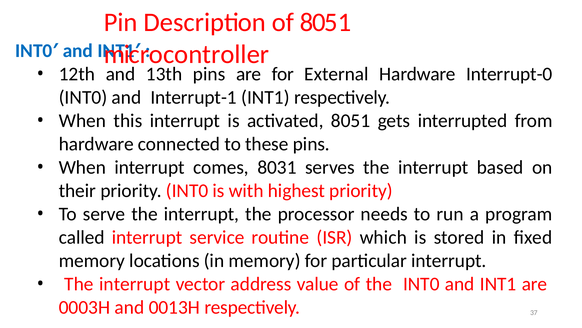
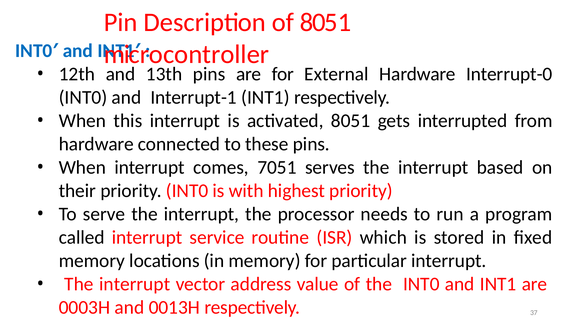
8031: 8031 -> 7051 (277, 167)
